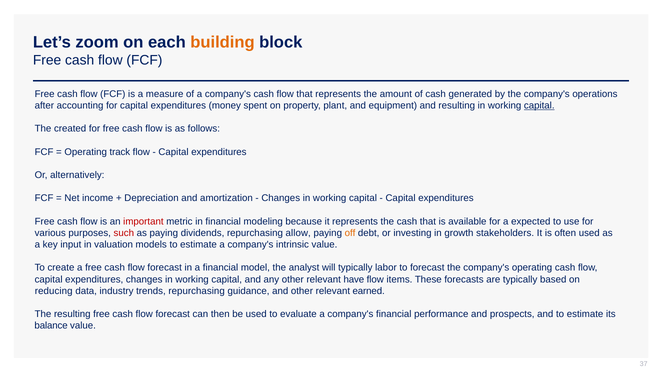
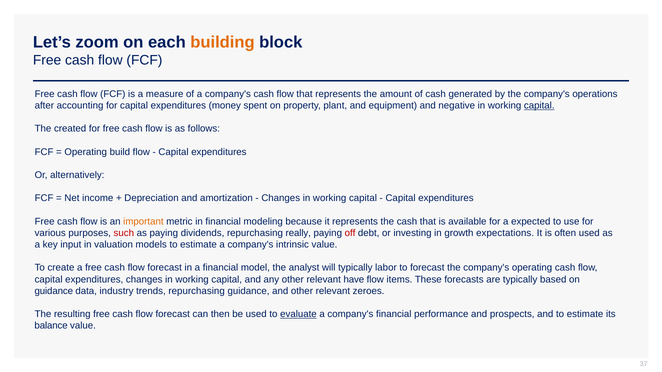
and resulting: resulting -> negative (457, 106)
track: track -> build (120, 152)
important colour: red -> orange (143, 222)
allow: allow -> really (298, 233)
off colour: orange -> red (350, 233)
stakeholders: stakeholders -> expectations (505, 233)
reducing: reducing -> guidance (54, 291)
earned: earned -> zeroes (369, 291)
evaluate underline: none -> present (298, 314)
